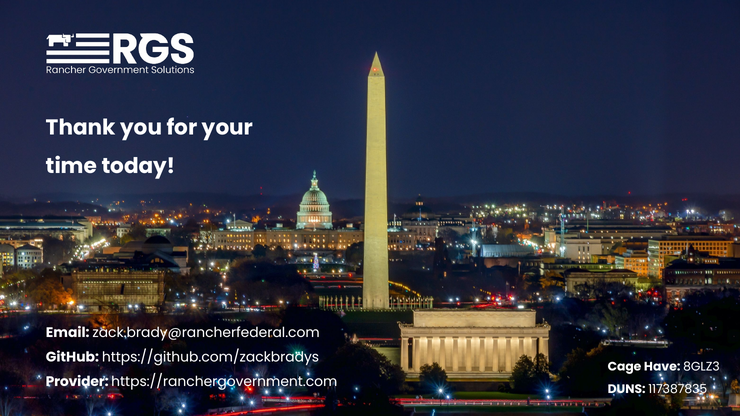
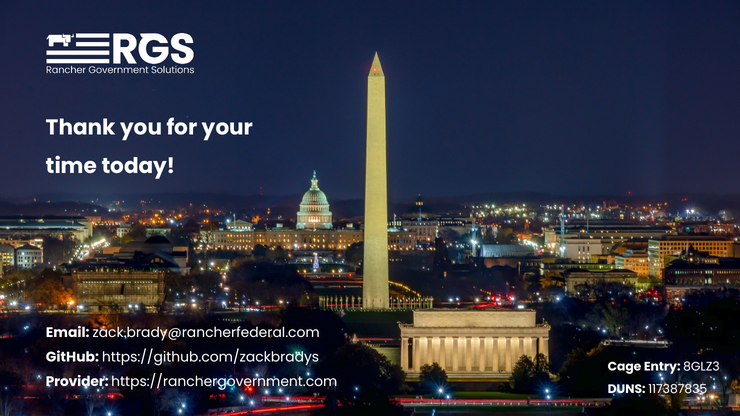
Have: Have -> Entry (662, 367)
